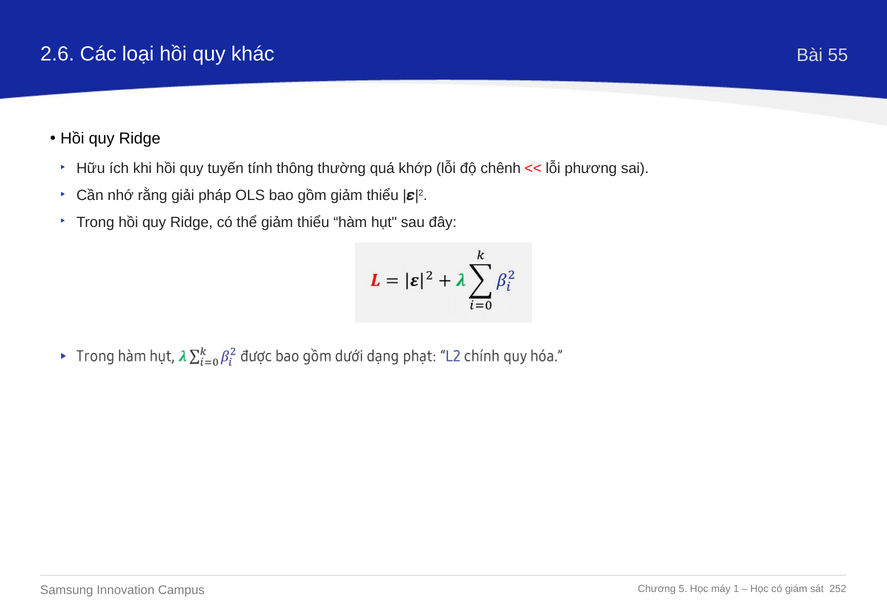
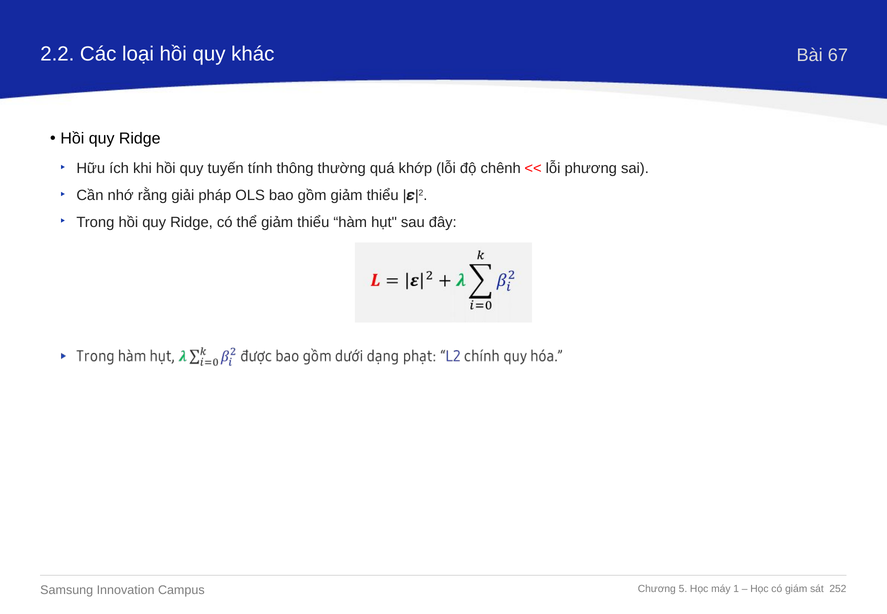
2.6: 2.6 -> 2.2 (57, 54)
55: 55 -> 67 (838, 55)
